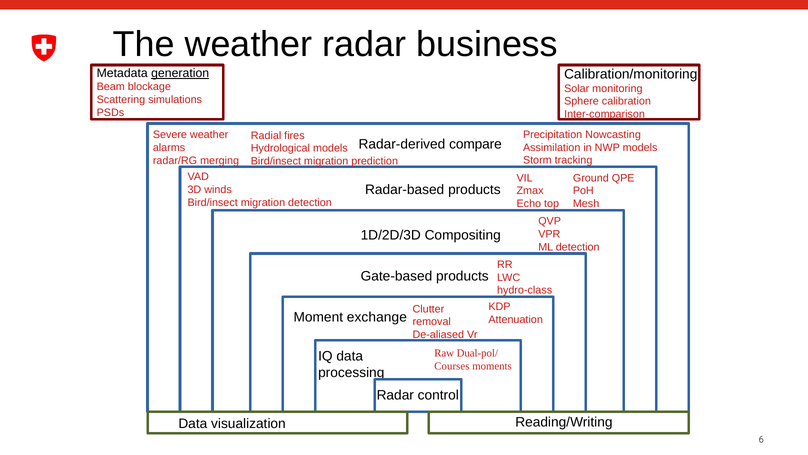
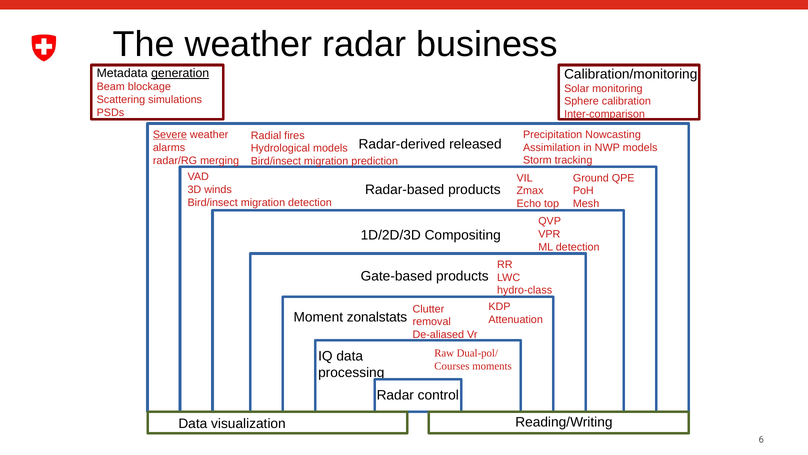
Severe underline: none -> present (170, 135)
compare: compare -> released (475, 144)
exchange: exchange -> zonalstats (377, 317)
